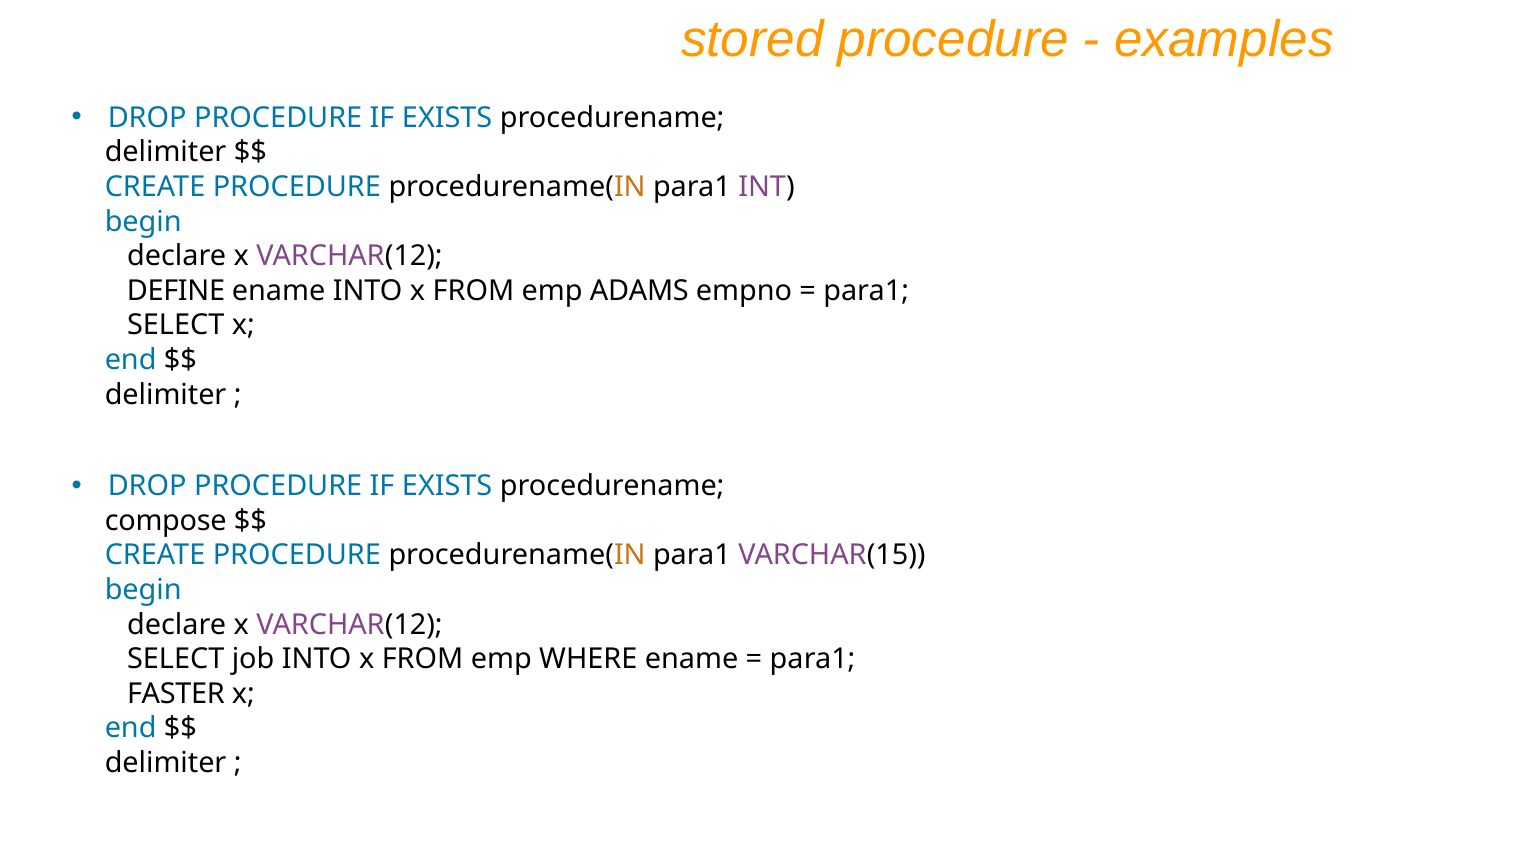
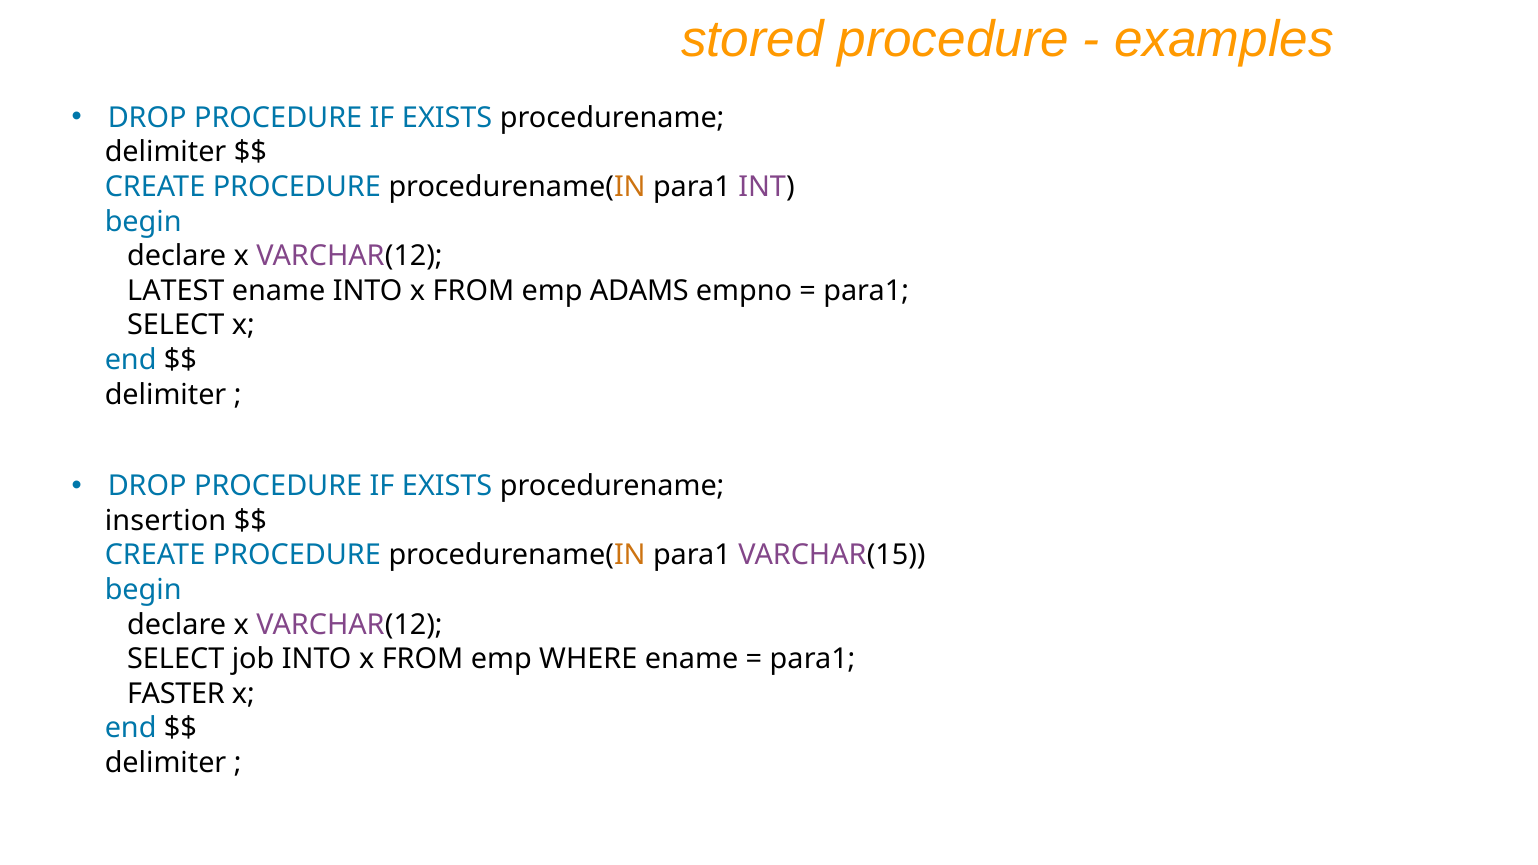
DEFINE: DEFINE -> LATEST (176, 291)
compose: compose -> insertion (166, 521)
